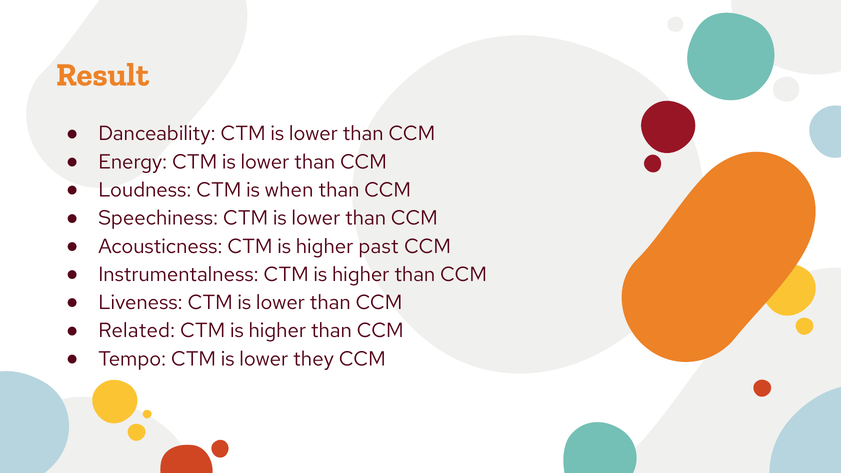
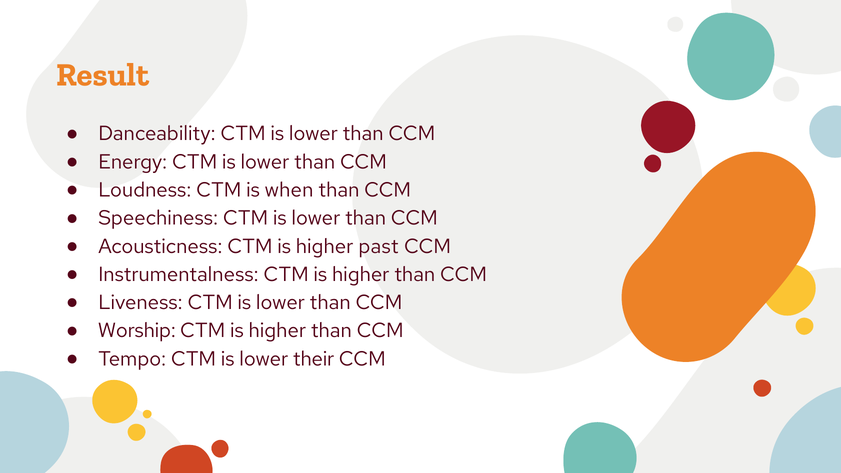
Related: Related -> Worship (137, 331)
they: they -> their (314, 359)
